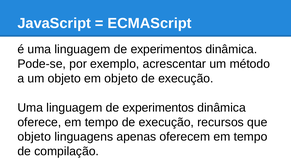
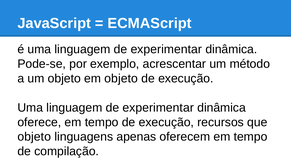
experimentos: experimentos -> experimentar (166, 49)
experimentos: experimentos -> experimentar (158, 107)
